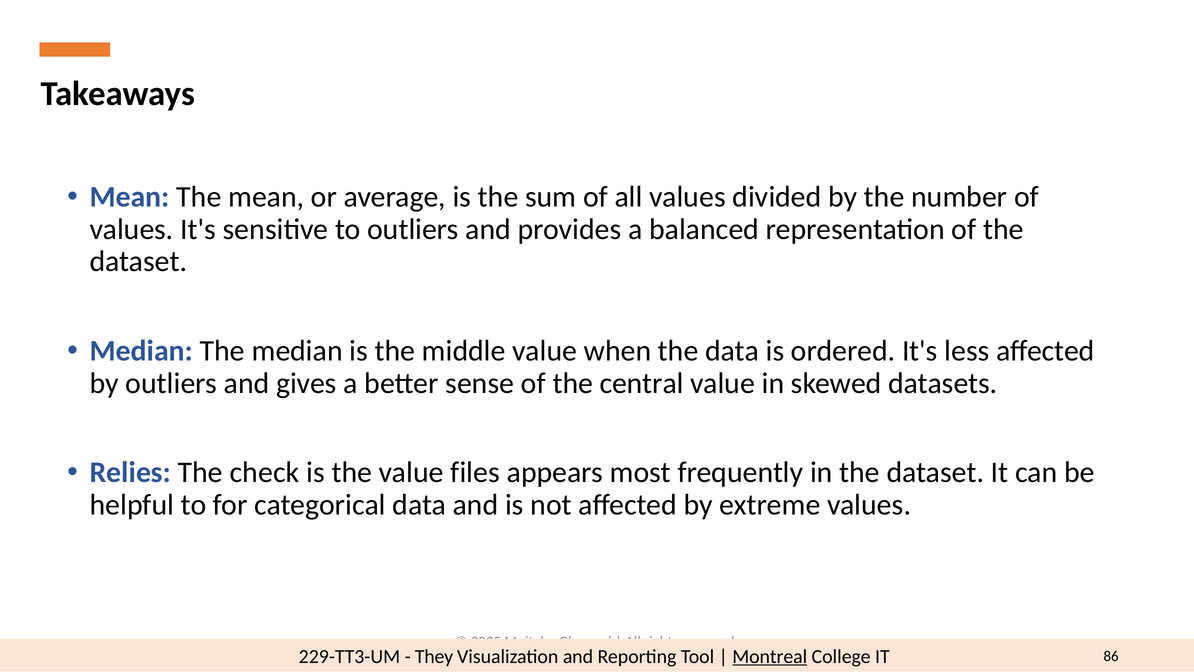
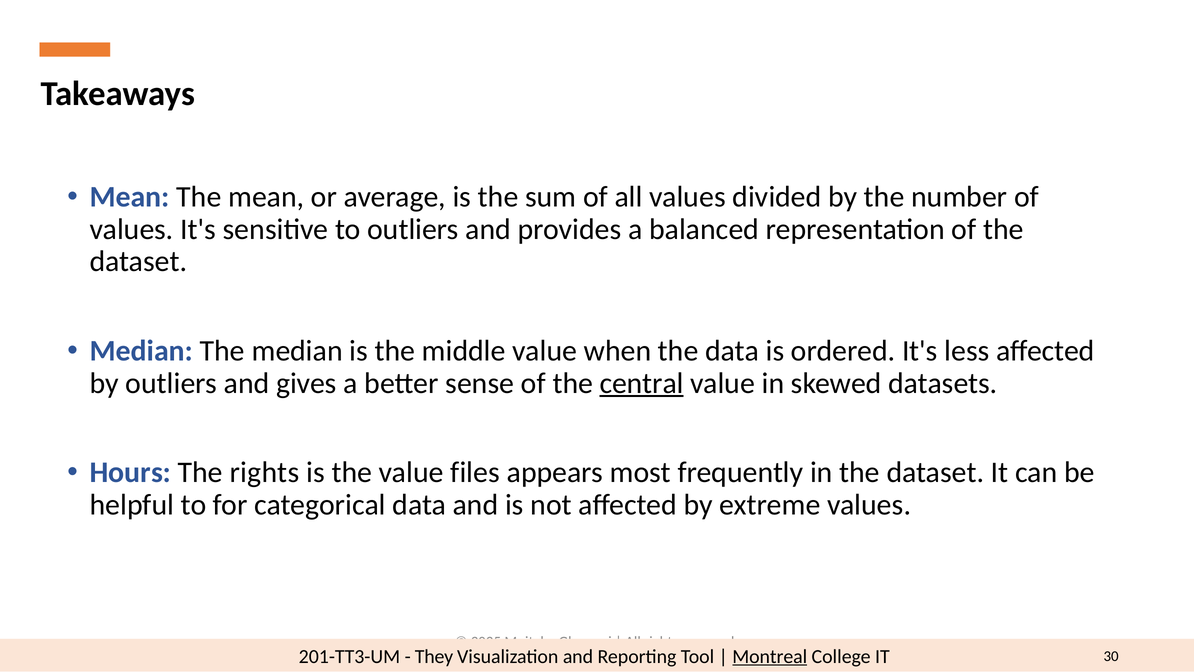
central underline: none -> present (642, 383)
Relies: Relies -> Hours (130, 472)
The check: check -> rights (264, 472)
229-TT3-UM: 229-TT3-UM -> 201-TT3-UM (349, 656)
86: 86 -> 30 (1111, 656)
